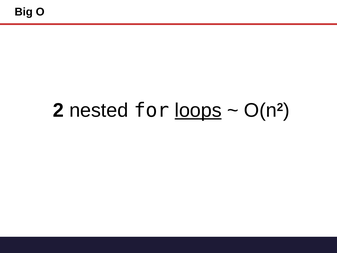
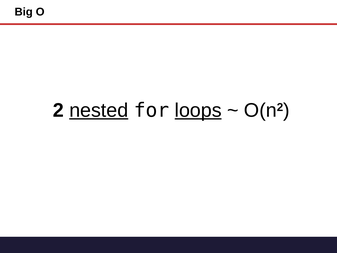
nested underline: none -> present (99, 110)
